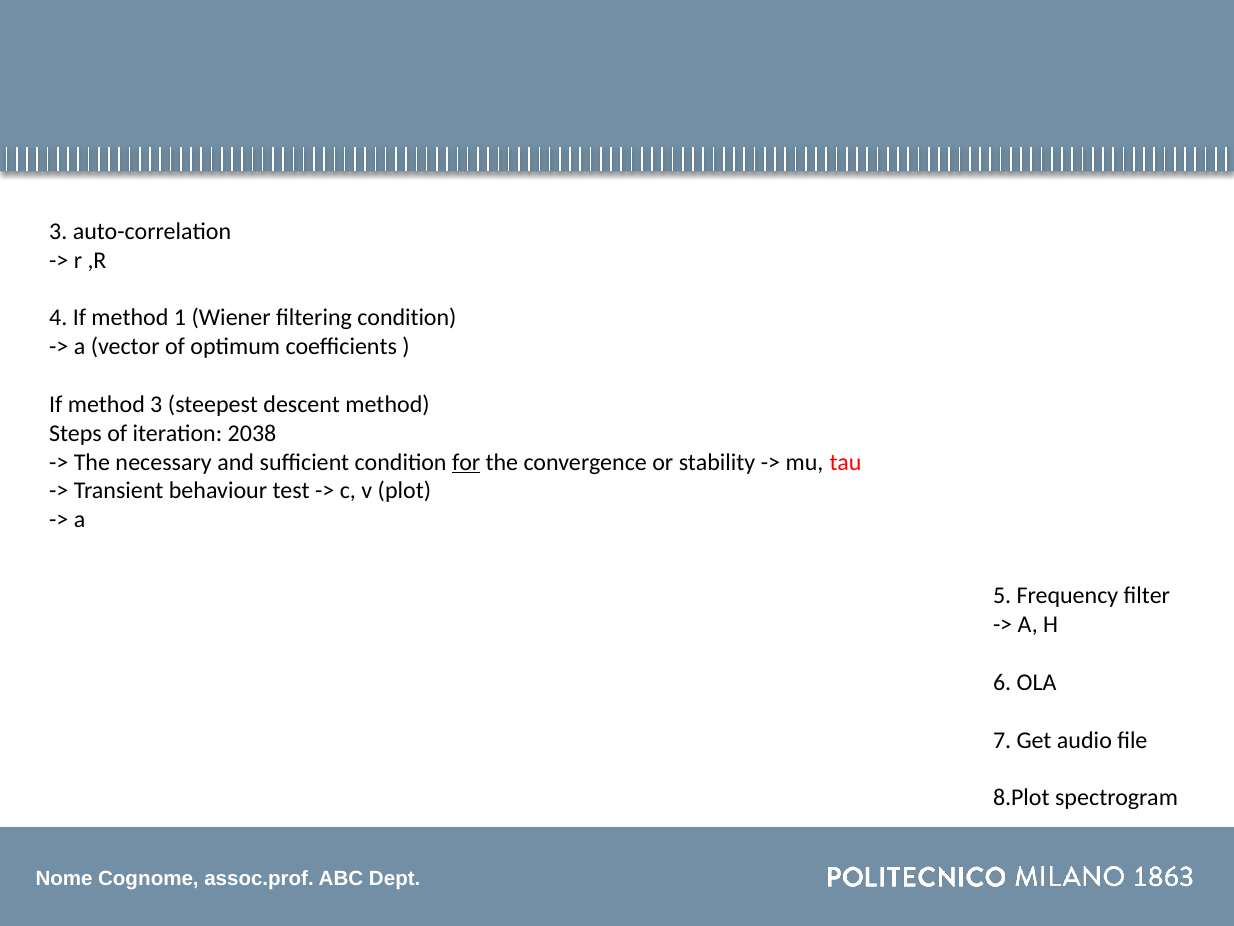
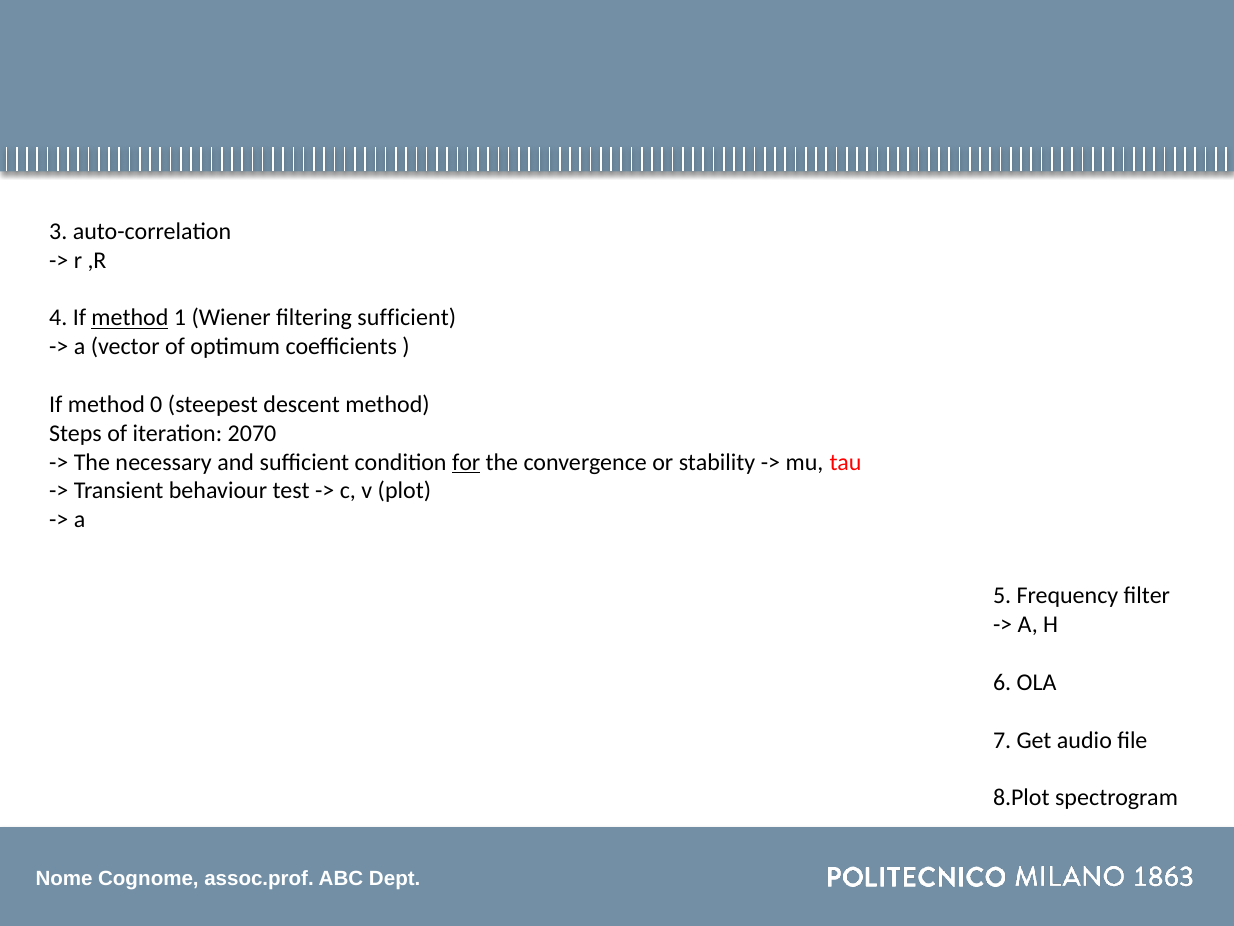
method underline: none -> present (130, 318)
filtering condition: condition -> sufficient (407, 318)
method 3: 3 -> 0 (156, 404)
2038: 2038 -> 2070 (252, 433)
